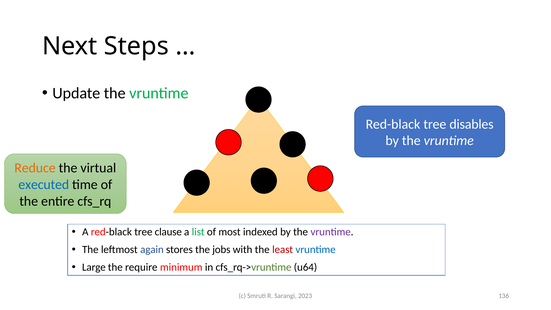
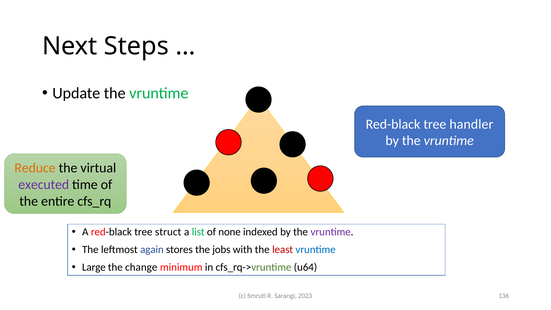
disables: disables -> handler (471, 124)
executed colour: blue -> purple (44, 185)
clause: clause -> struct (168, 232)
most: most -> none (230, 232)
require: require -> change (141, 267)
